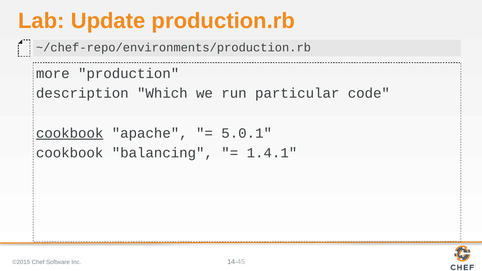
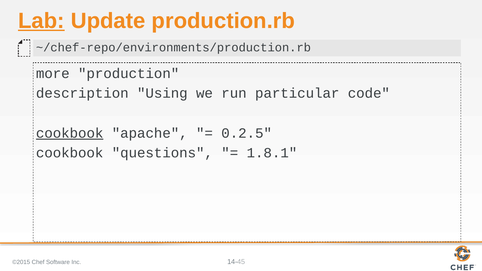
Lab underline: none -> present (41, 21)
Which: Which -> Using (162, 93)
5.0.1: 5.0.1 -> 0.2.5 (247, 133)
balancing: balancing -> questions (162, 153)
1.4.1: 1.4.1 -> 1.8.1 (272, 153)
